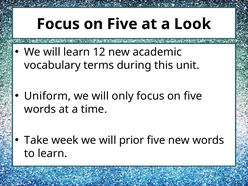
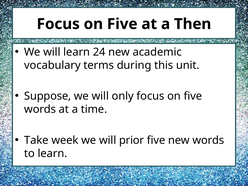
Look: Look -> Then (193, 24)
12: 12 -> 24 (99, 52)
Uniform: Uniform -> Suppose (48, 96)
